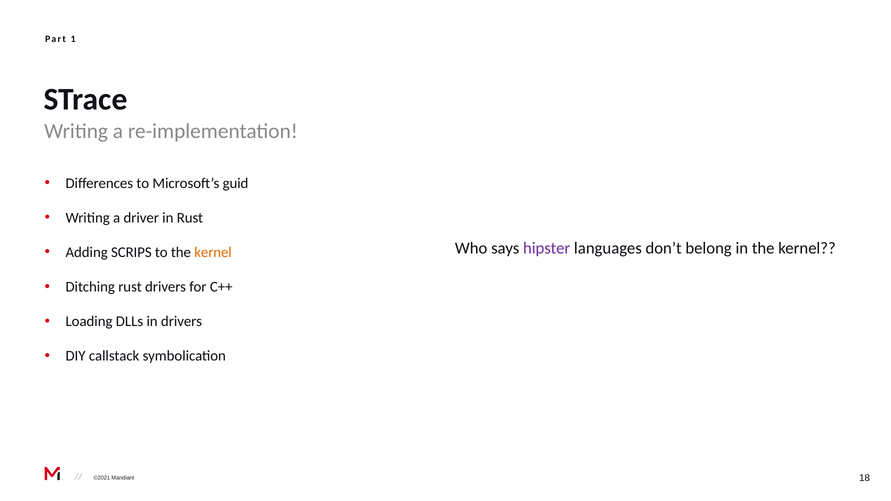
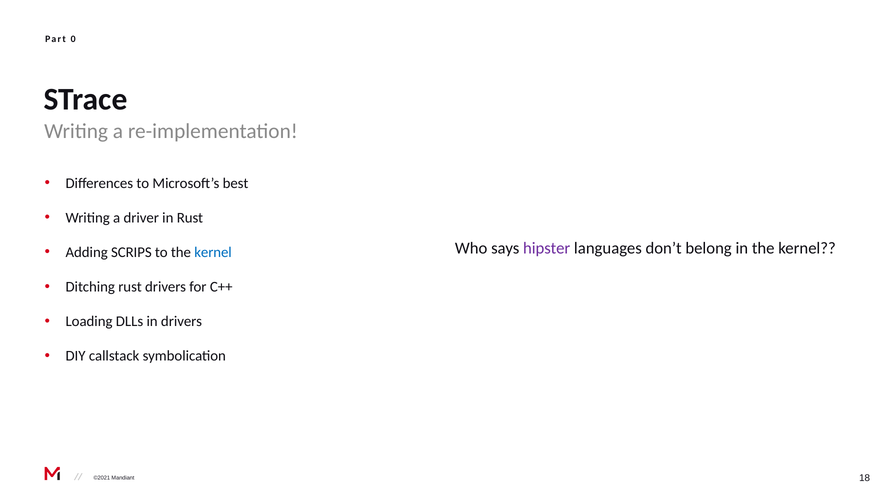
1: 1 -> 0 (73, 39)
guid: guid -> best (236, 183)
kernel colour: orange -> blue (213, 252)
